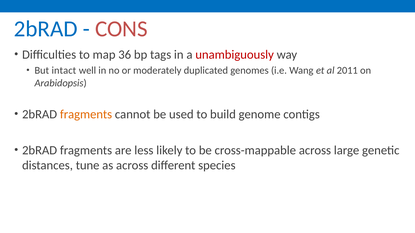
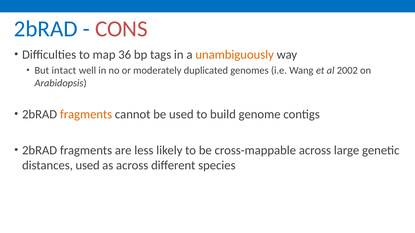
unambiguously colour: red -> orange (235, 55)
2011: 2011 -> 2002 (347, 71)
distances tune: tune -> used (88, 166)
